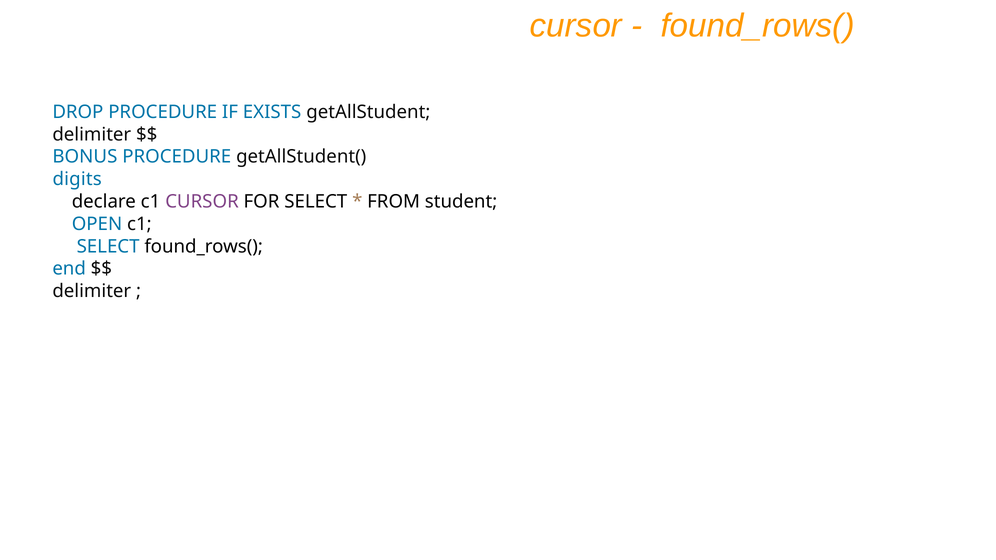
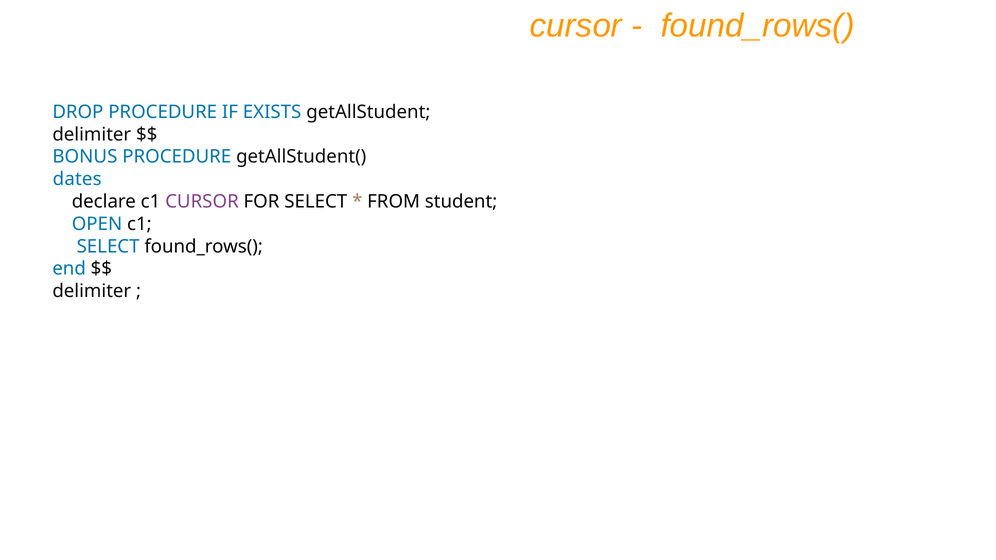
digits: digits -> dates (77, 179)
